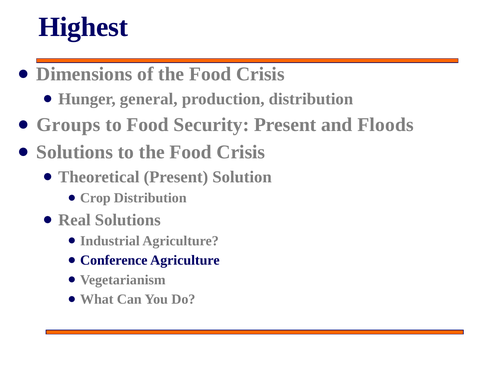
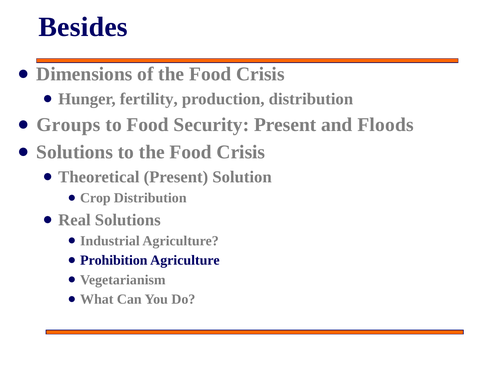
Highest: Highest -> Besides (83, 27)
general: general -> fertility (149, 99)
Conference: Conference -> Prohibition (114, 260)
